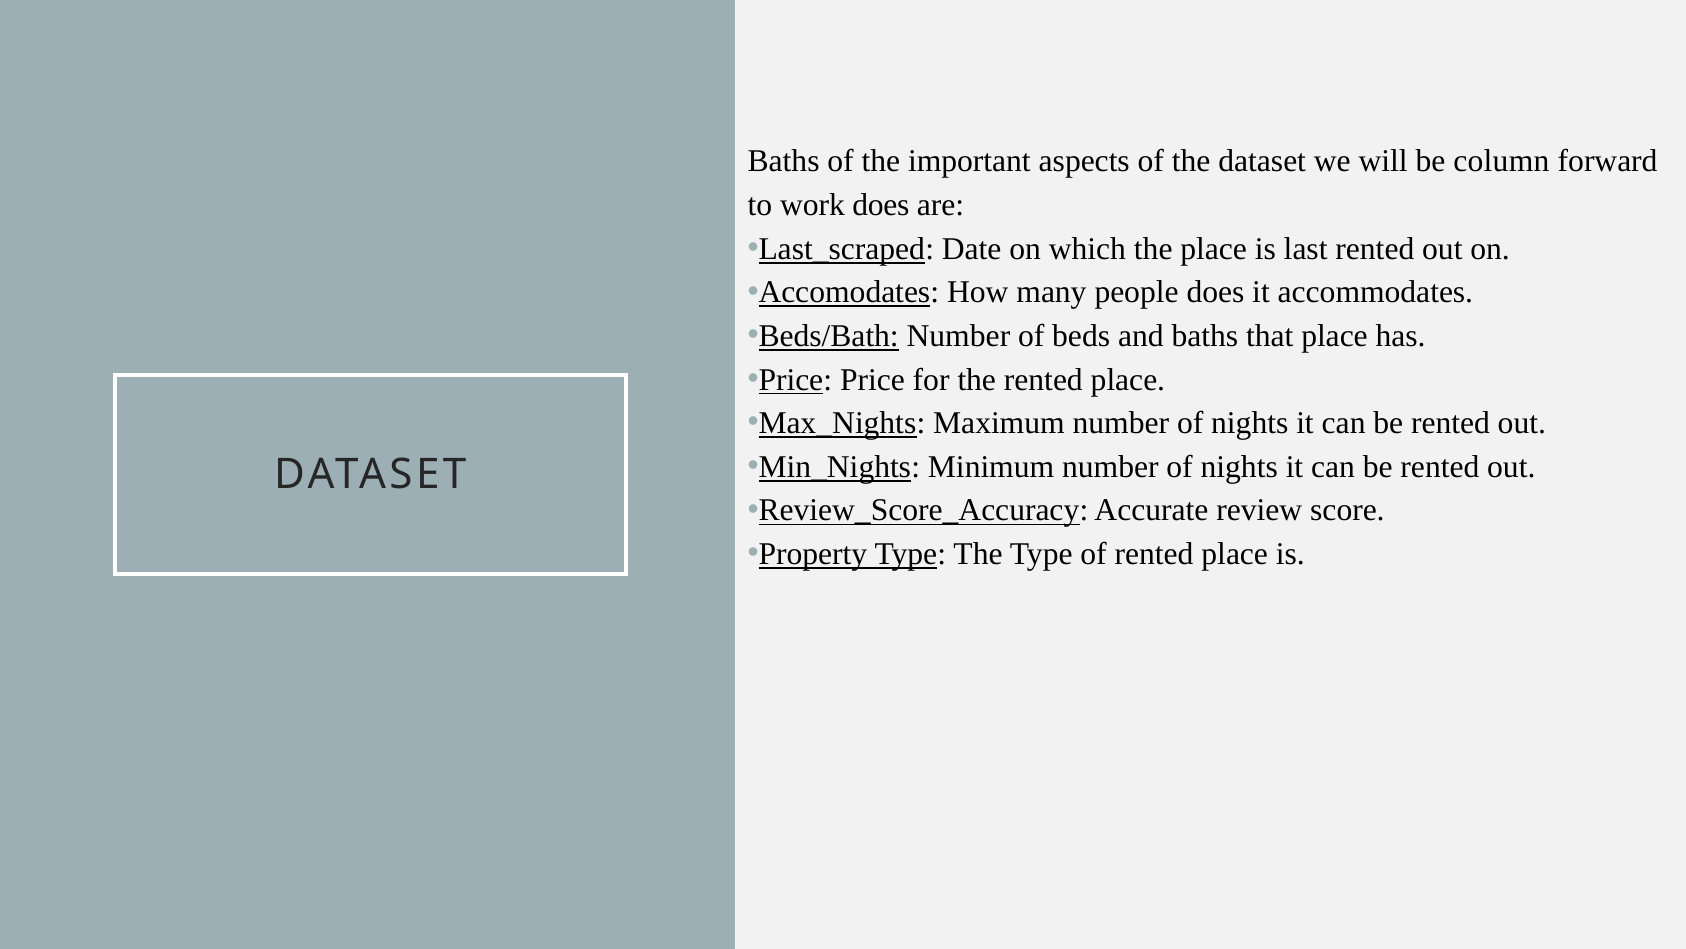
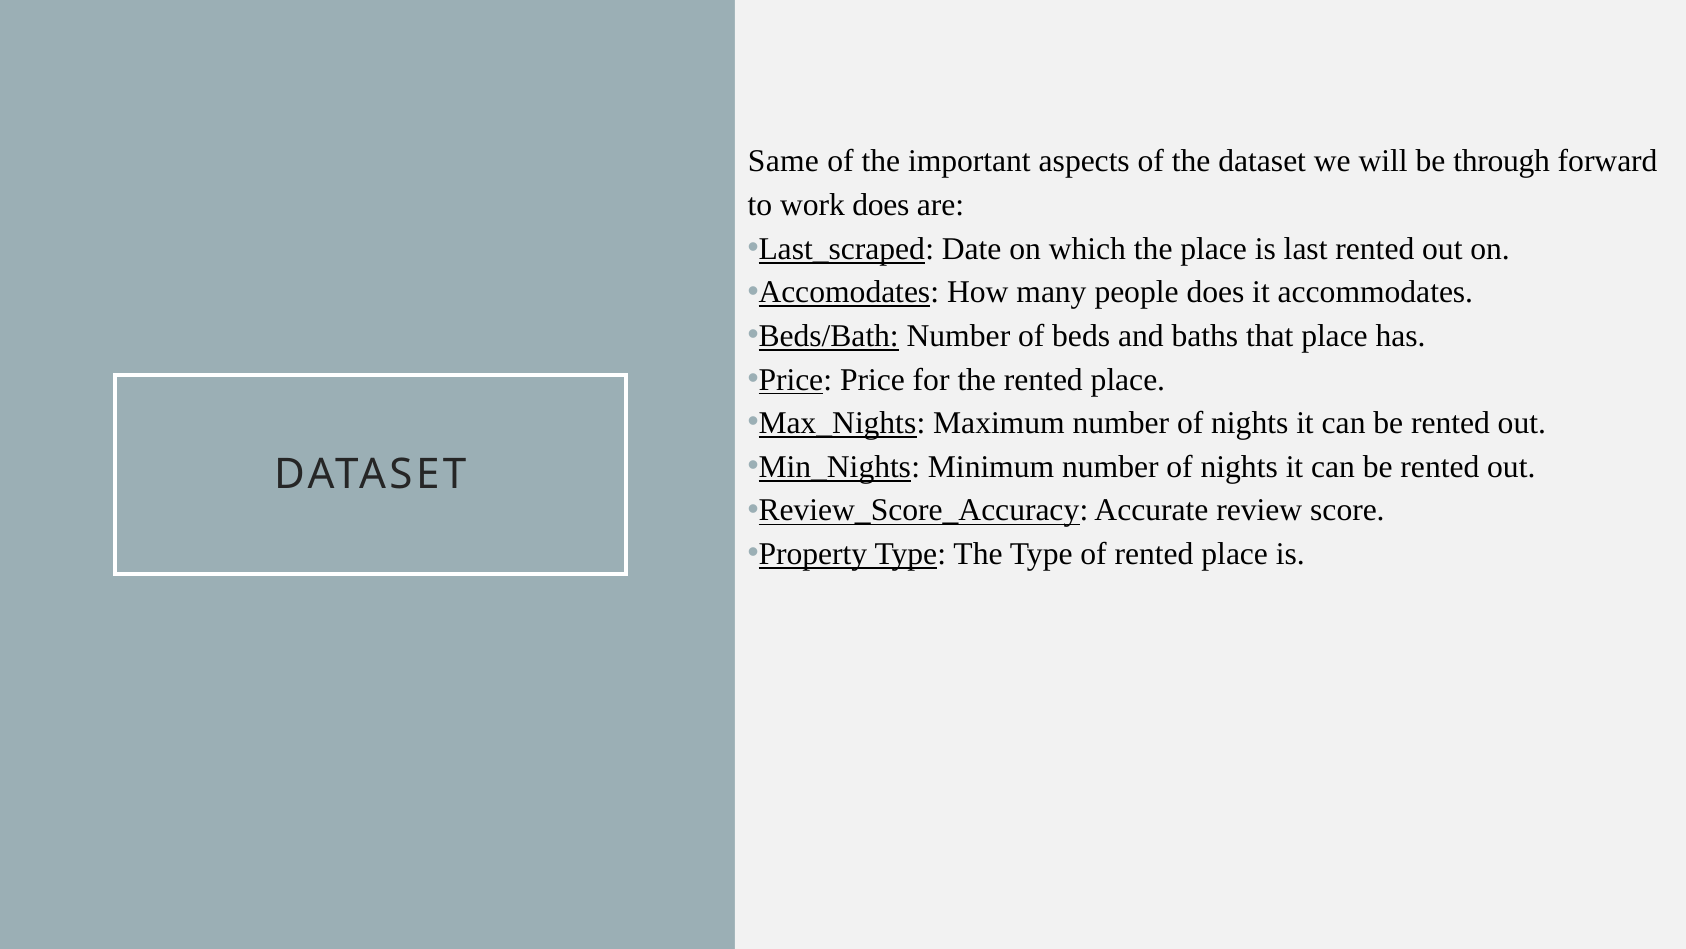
Baths: Baths -> Same (783, 161)
column: column -> through (1502, 161)
